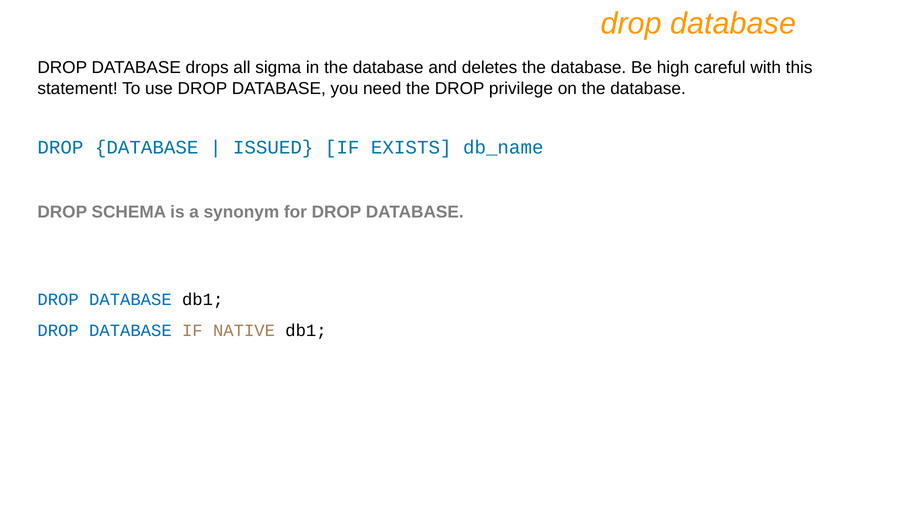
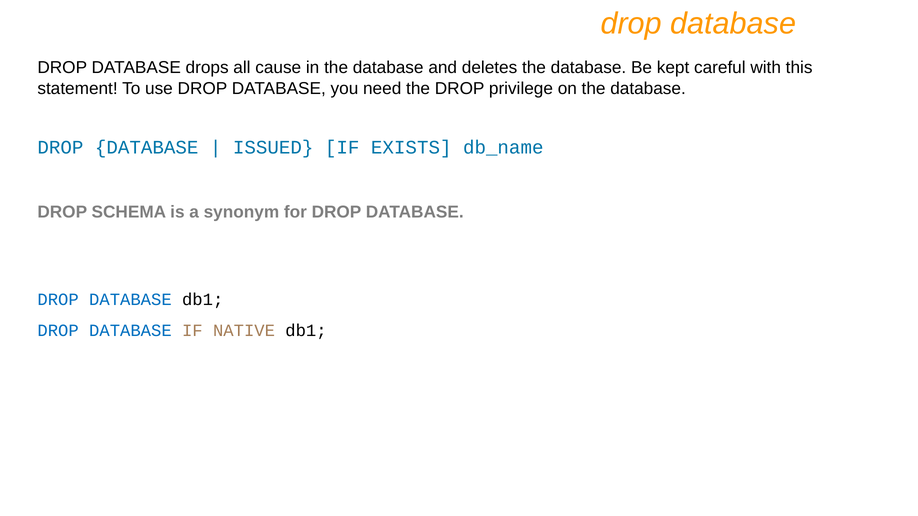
sigma: sigma -> cause (278, 68)
high: high -> kept (673, 68)
